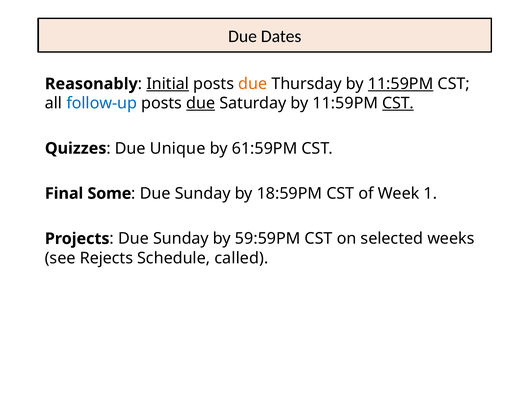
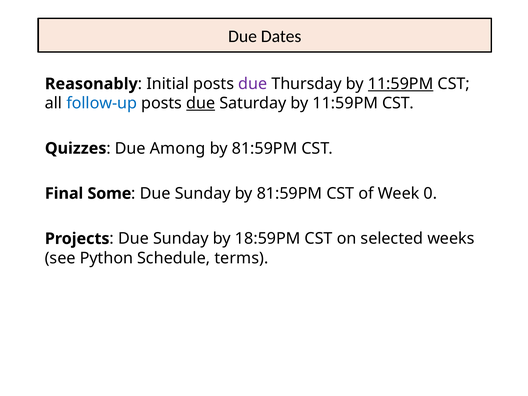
Initial underline: present -> none (168, 84)
due colour: orange -> purple (253, 84)
CST underline: present -> none (398, 103)
Unique: Unique -> Among (178, 148)
61:59PM: 61:59PM -> 81:59PM (265, 148)
Sunday by 18:59PM: 18:59PM -> 81:59PM (289, 194)
1: 1 -> 0 (430, 194)
59:59PM: 59:59PM -> 18:59PM (268, 239)
Rejects: Rejects -> Python (106, 258)
called: called -> terms (241, 258)
